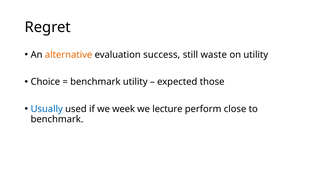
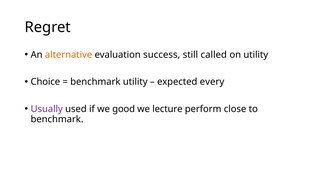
waste: waste -> called (214, 55)
those: those -> every (212, 82)
Usually colour: blue -> purple (47, 109)
week: week -> good (124, 109)
